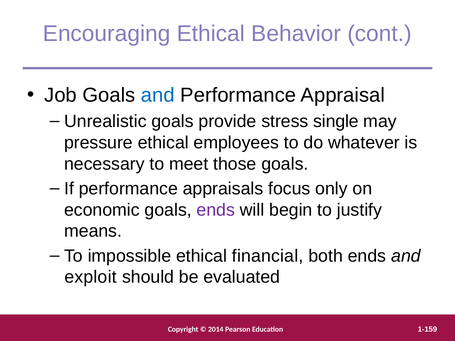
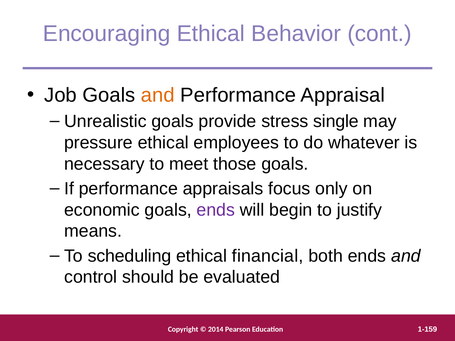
and colour: blue -> orange (158, 95)
impossible: impossible -> scheduling (129, 256)
exploit: exploit -> control (91, 277)
